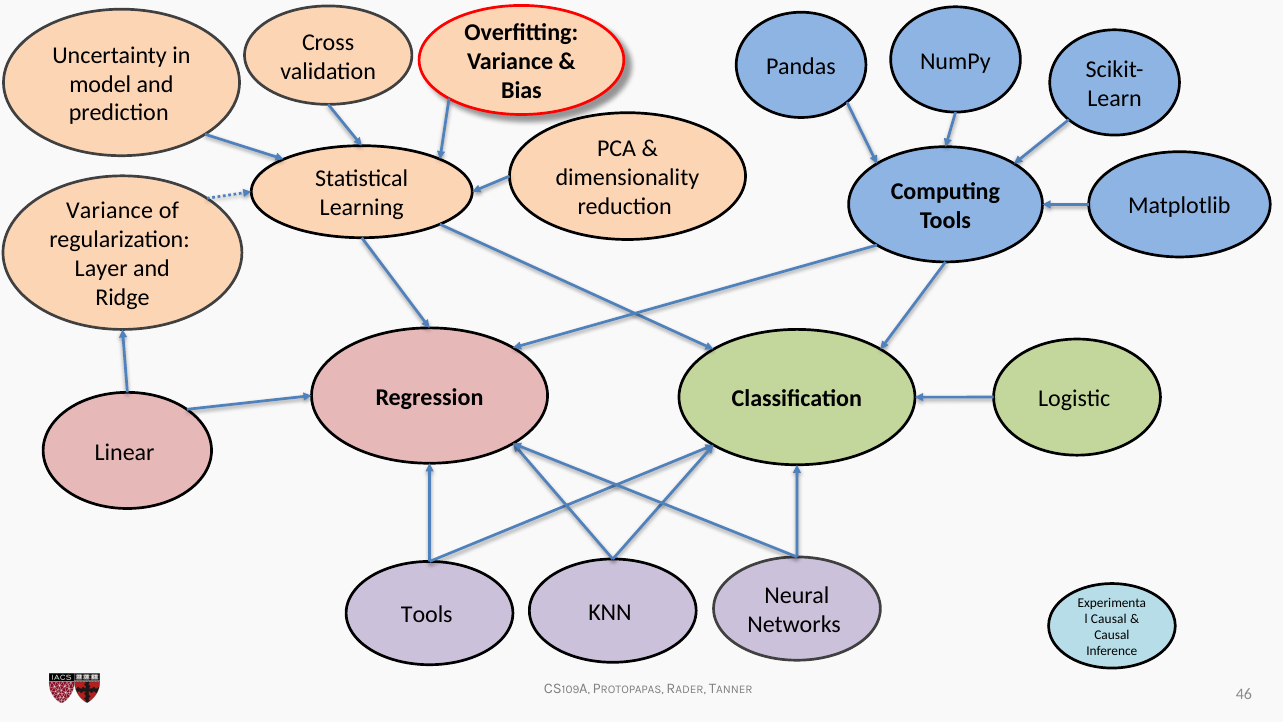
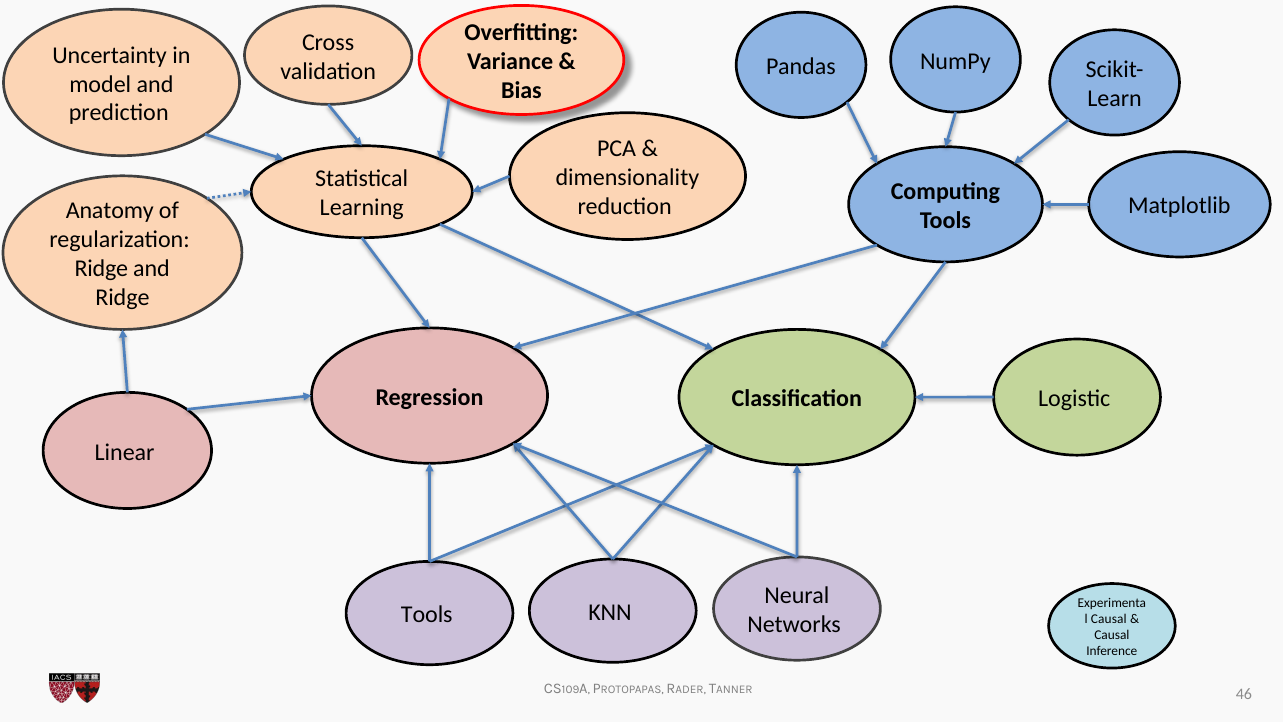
Variance: Variance -> Anatomy (110, 211)
Layer: Layer -> Ridge (101, 269)
